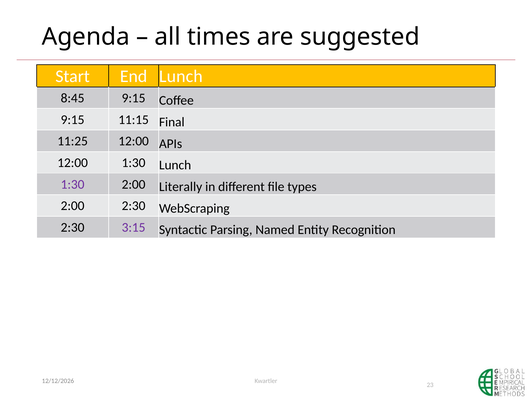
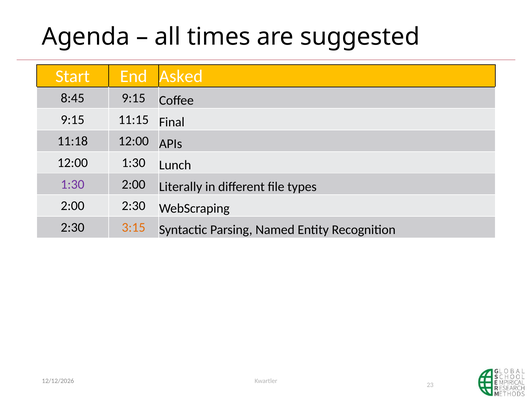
End Lunch: Lunch -> Asked (181, 76)
11:25: 11:25 -> 11:18 (73, 141)
3:15 colour: purple -> orange (134, 228)
